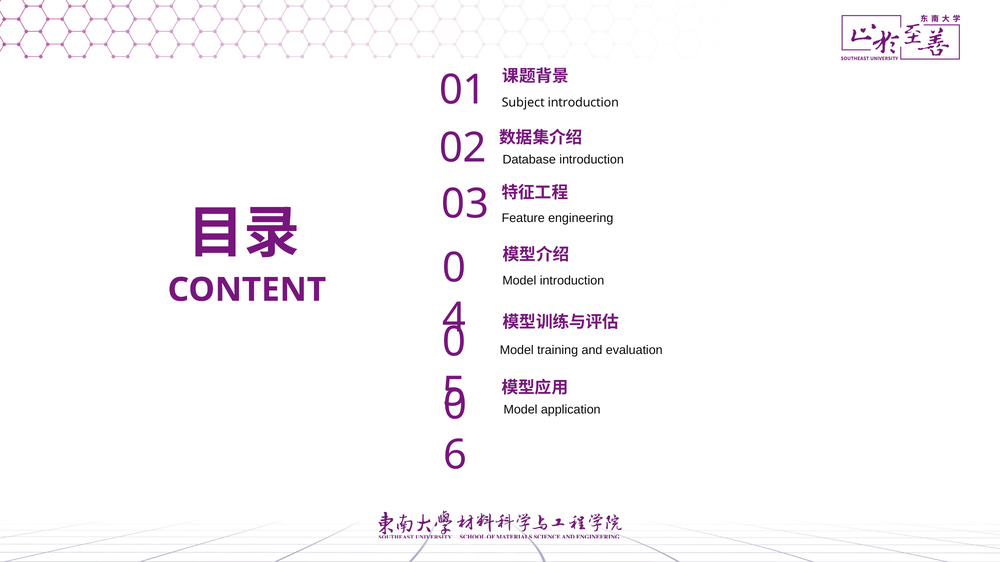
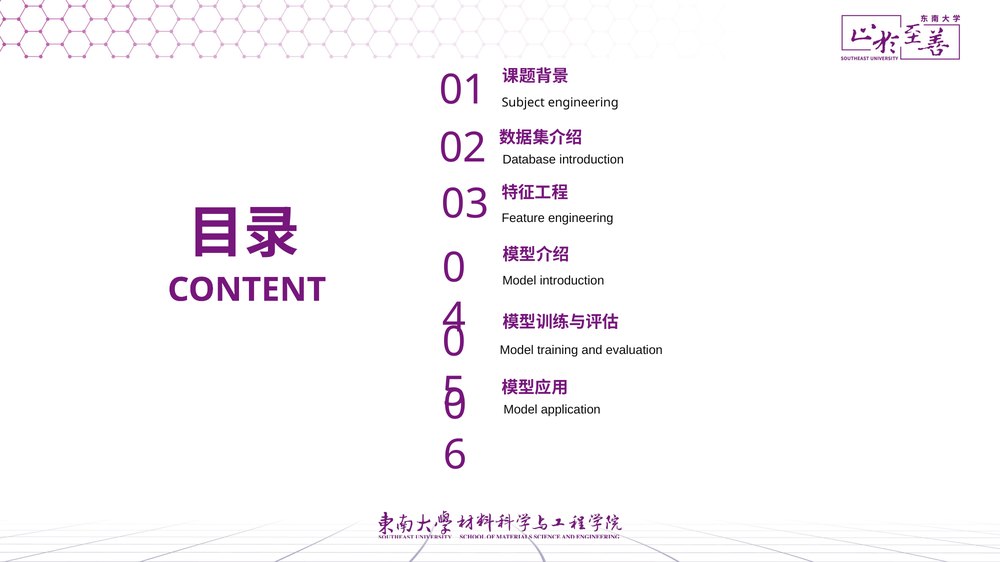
Subject introduction: introduction -> engineering (583, 102)
